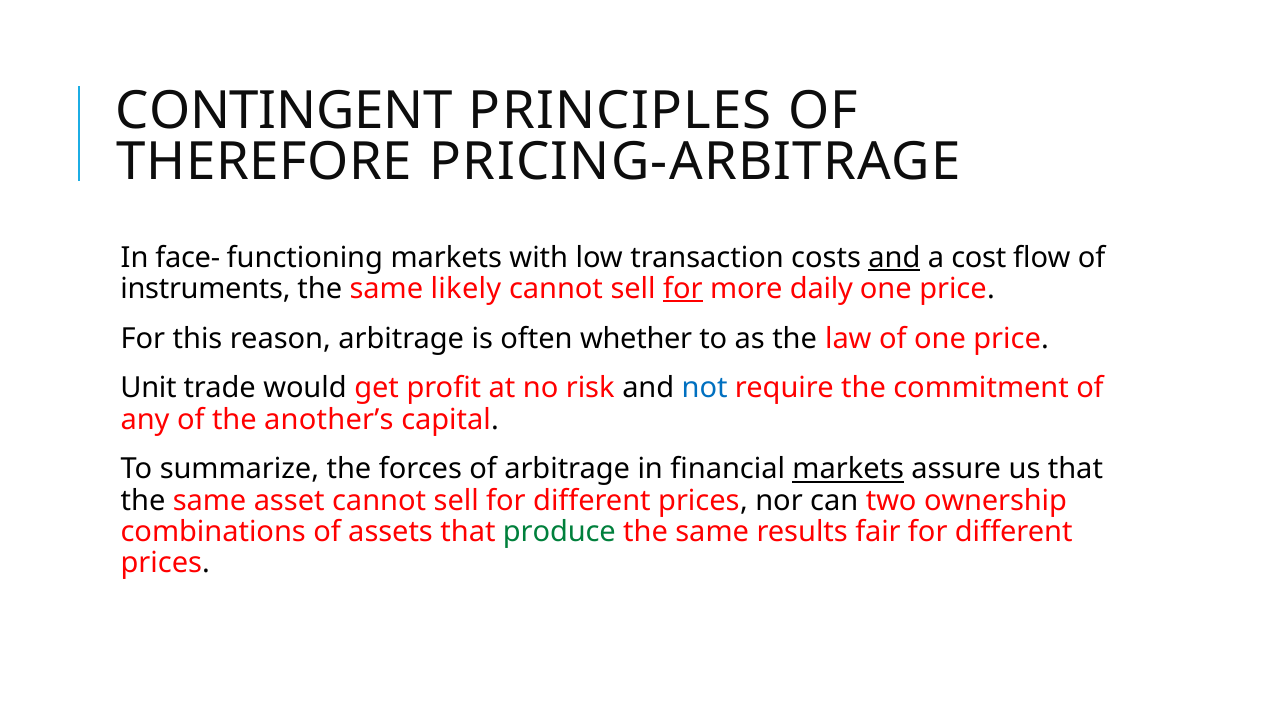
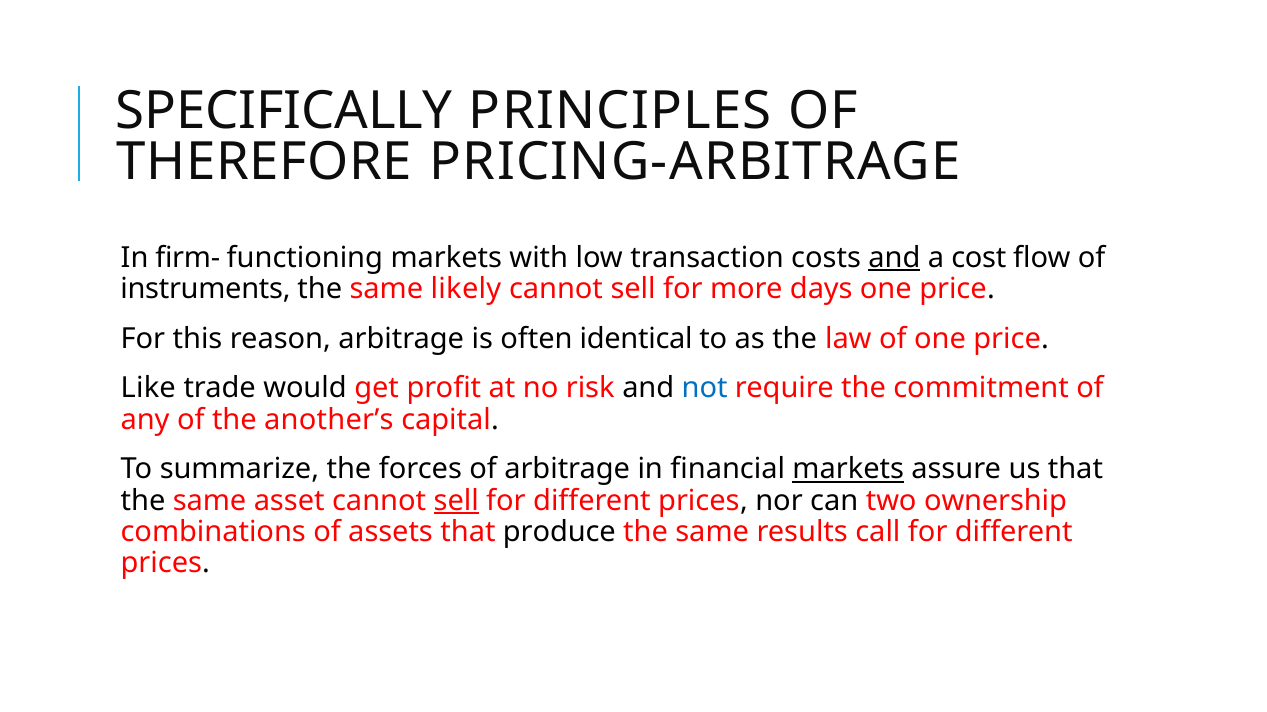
CONTINGENT: CONTINGENT -> SPECIFICALLY (284, 111)
face-: face- -> firm- (188, 258)
for underline: present -> none (683, 289)
daily: daily -> days (821, 289)
whether: whether -> identical (636, 339)
Unit: Unit -> Like (148, 389)
sell underline: none -> present (456, 501)
produce colour: green -> black (559, 532)
fair: fair -> call (878, 532)
